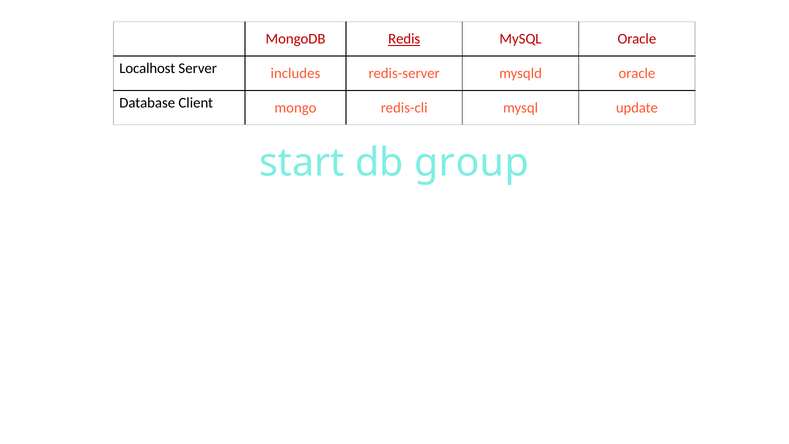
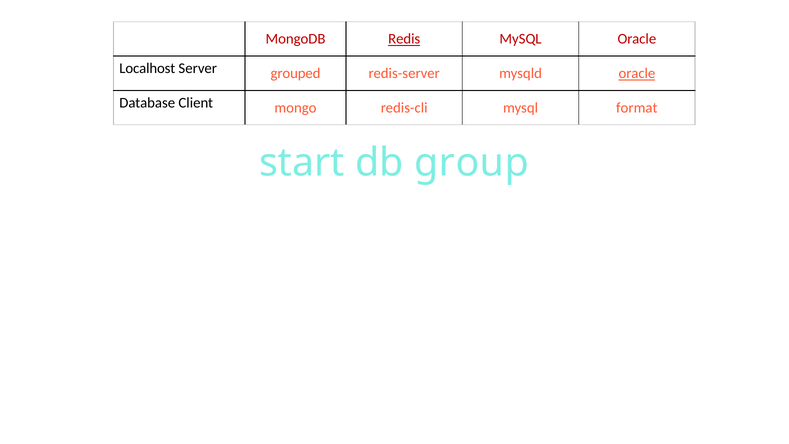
includes: includes -> grouped (296, 73)
oracle underline: none -> present (637, 73)
update: update -> format (637, 108)
